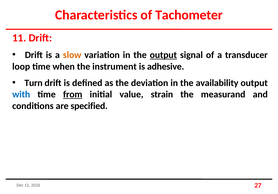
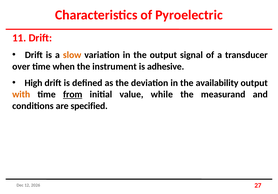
Tachometer: Tachometer -> Pyroelectric (189, 15)
output underline: present -> none (163, 55)
loop: loop -> over (21, 66)
Turn: Turn -> High (33, 83)
with colour: blue -> orange (21, 94)
strain: strain -> while (162, 94)
